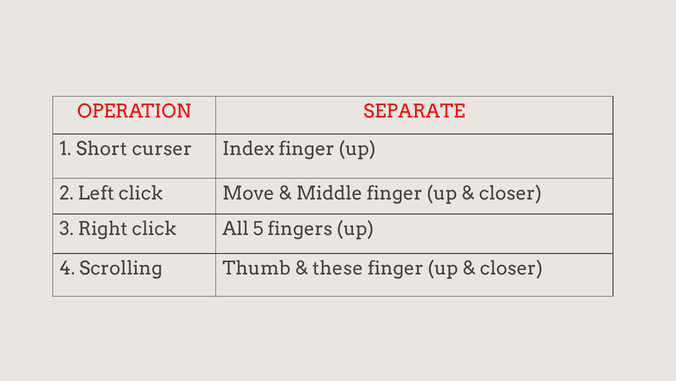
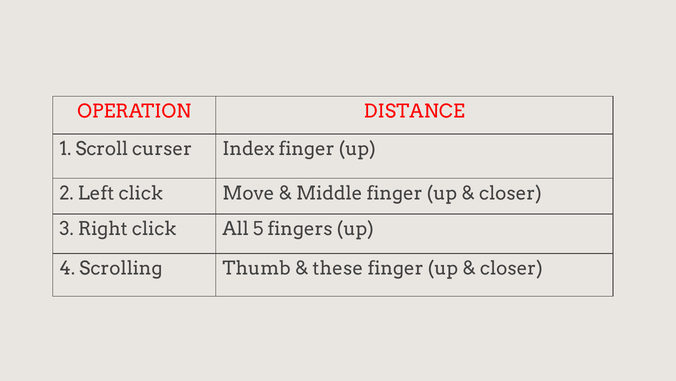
SEPARATE: SEPARATE -> DISTANCE (414, 111)
Short: Short -> Scroll (102, 149)
